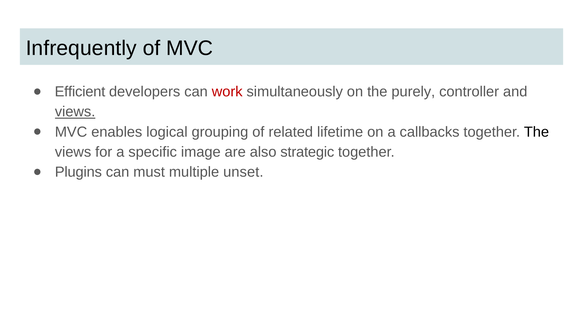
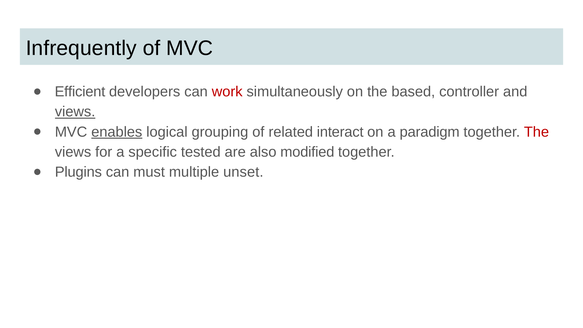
purely: purely -> based (413, 92)
enables underline: none -> present (117, 132)
lifetime: lifetime -> interact (340, 132)
callbacks: callbacks -> paradigm (430, 132)
The colour: black -> red (536, 132)
image: image -> tested (201, 152)
strategic: strategic -> modified (307, 152)
